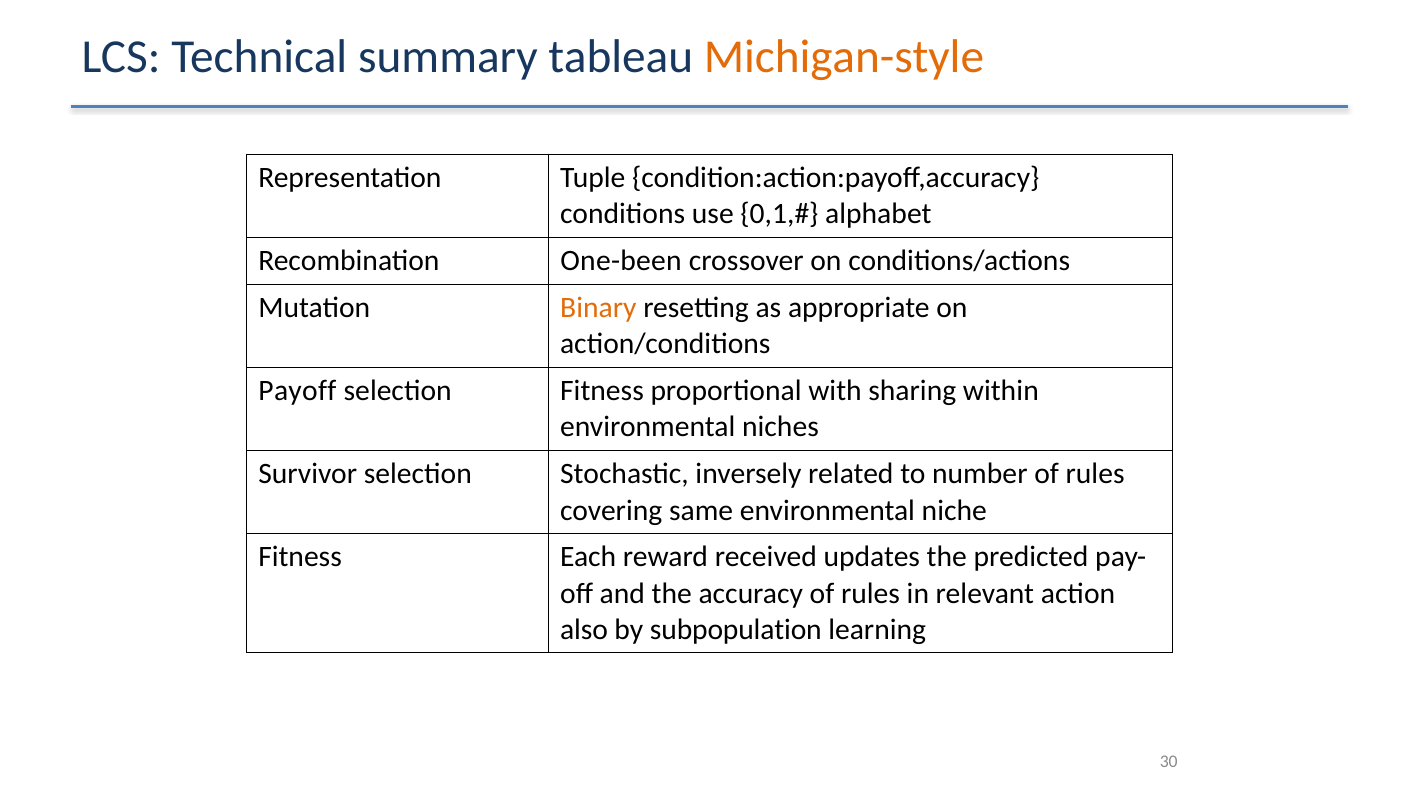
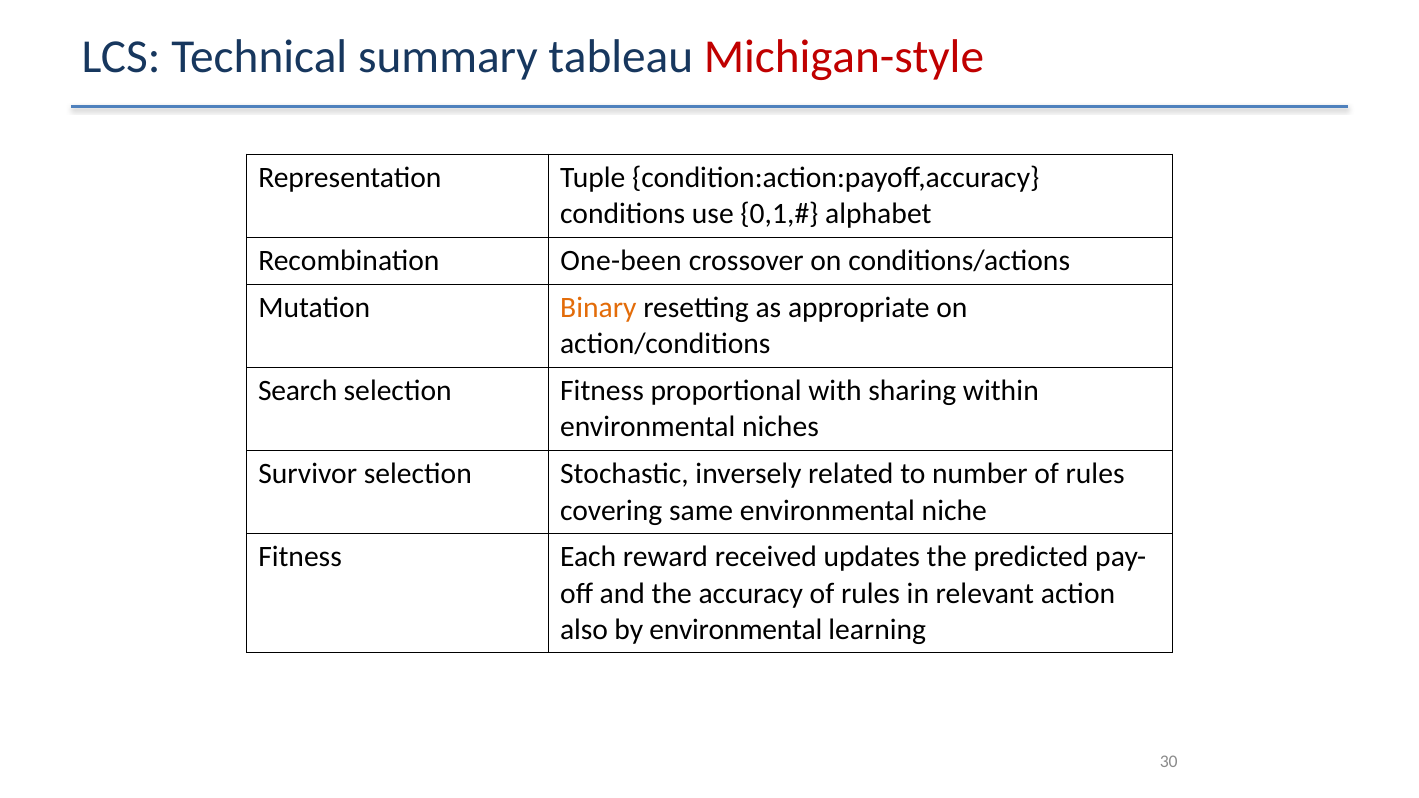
Michigan-style colour: orange -> red (844, 57)
Payoff: Payoff -> Search (298, 391)
by subpopulation: subpopulation -> environmental (736, 630)
